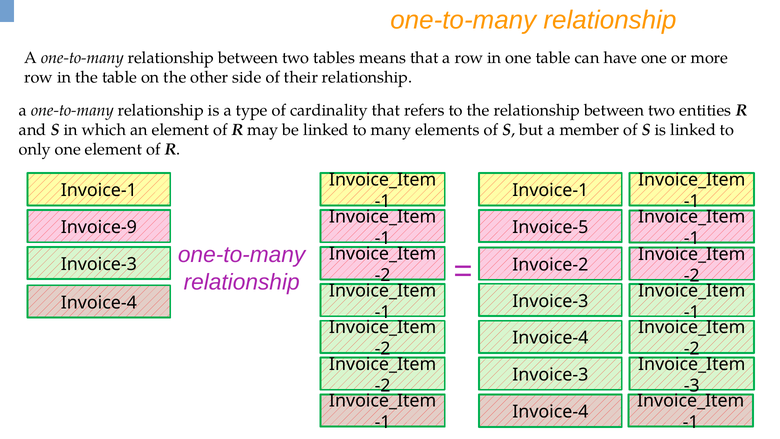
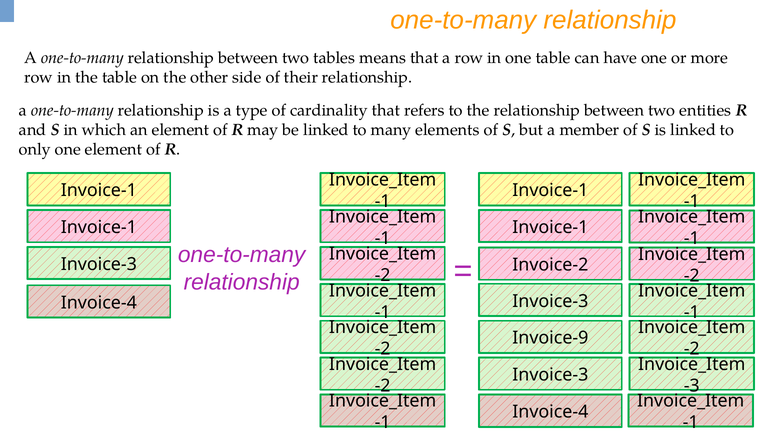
Invoice-5: Invoice-5 -> Invoice-1 (550, 227)
Invoice-9: Invoice-9 -> Invoice-1 (99, 227)
Invoice-4: Invoice-4 -> Invoice-9 (550, 338)
